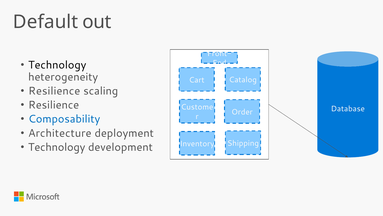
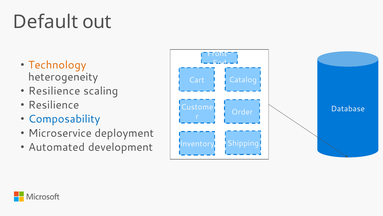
Technology colour: black -> orange (57, 65)
Architecture: Architecture -> Microservice (60, 133)
Technology: Technology -> Automated (57, 147)
